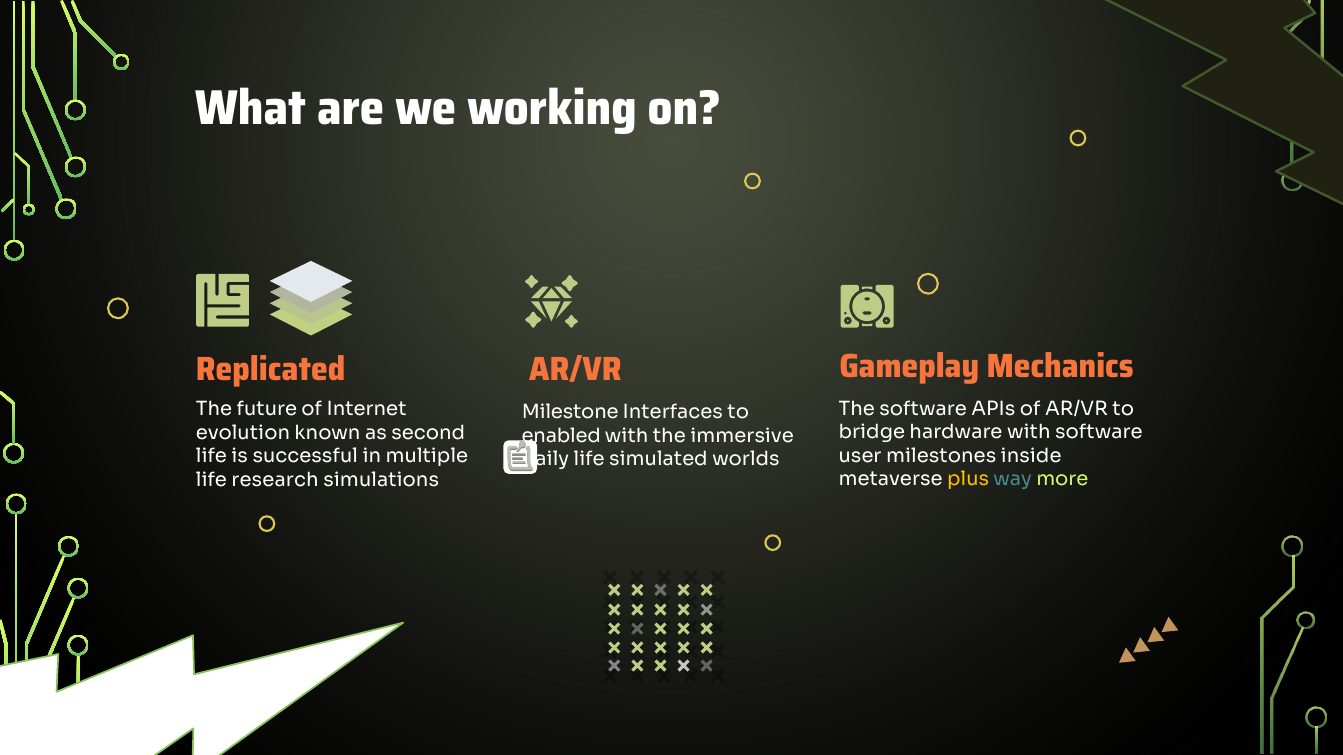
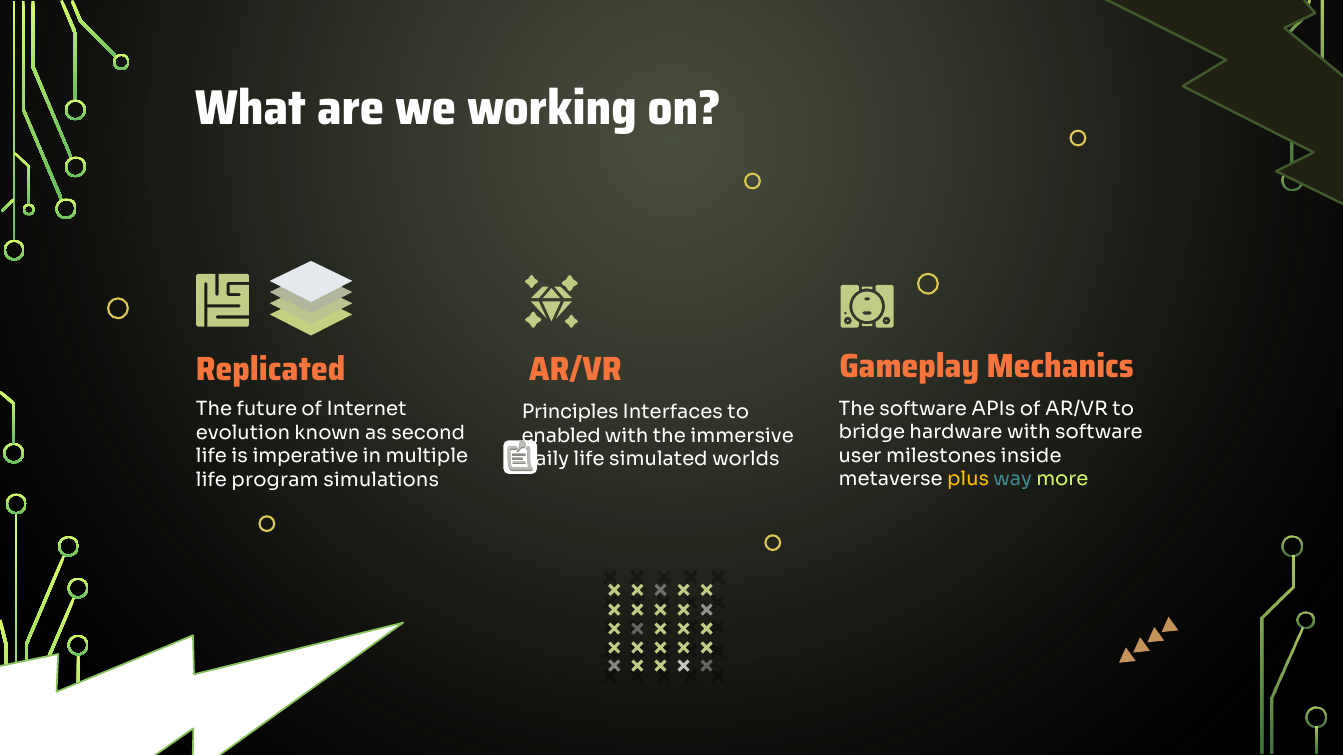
Milestone: Milestone -> Principles (570, 412)
successful: successful -> imperative (305, 456)
research: research -> program (275, 480)
